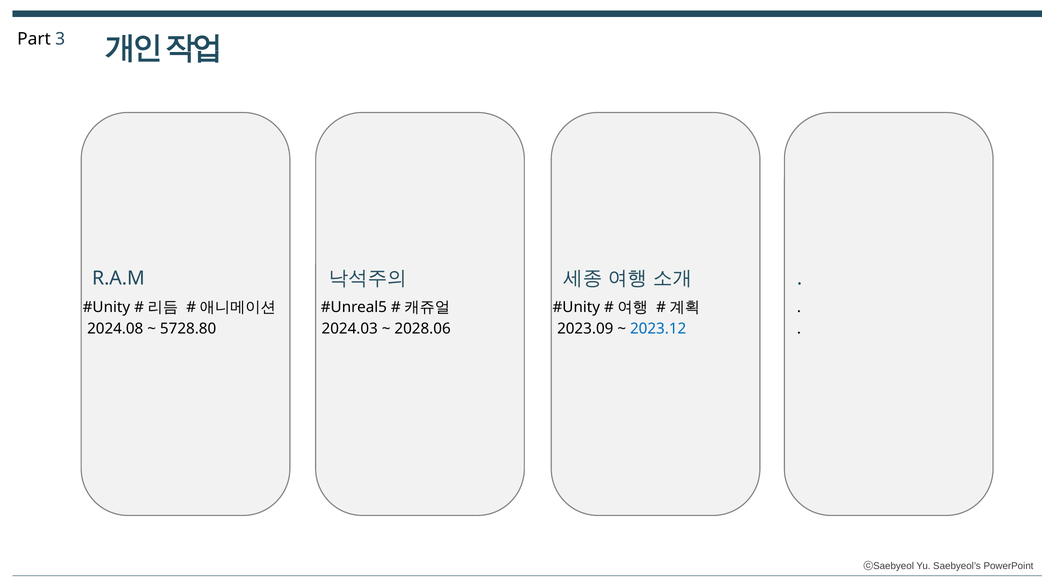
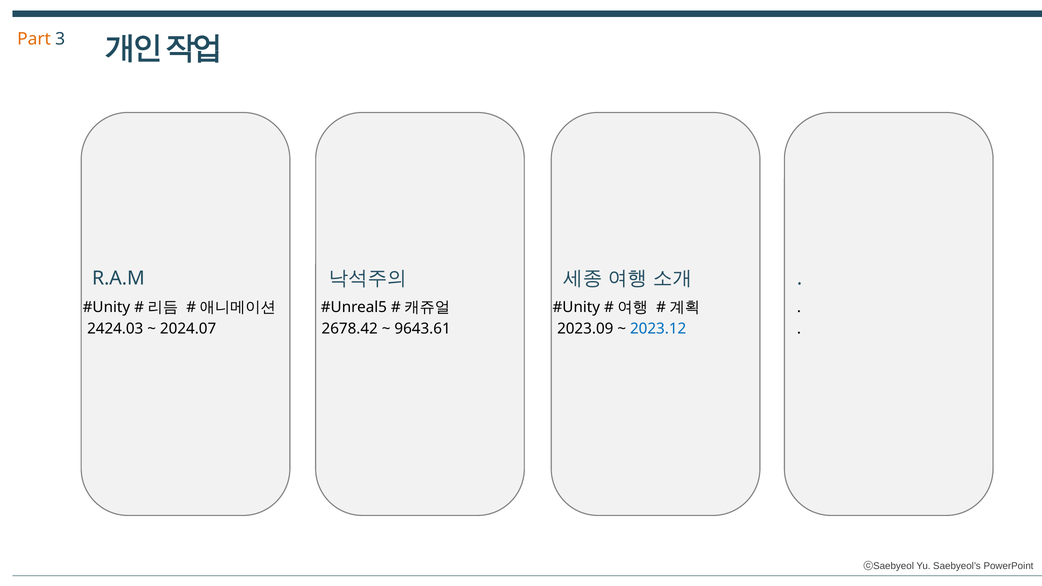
Part colour: black -> orange (34, 39)
2024.08: 2024.08 -> 2424.03 (115, 329)
5728.80: 5728.80 -> 2024.07 (188, 329)
2024.03: 2024.03 -> 2678.42 (350, 329)
2028.06: 2028.06 -> 9643.61 (423, 329)
